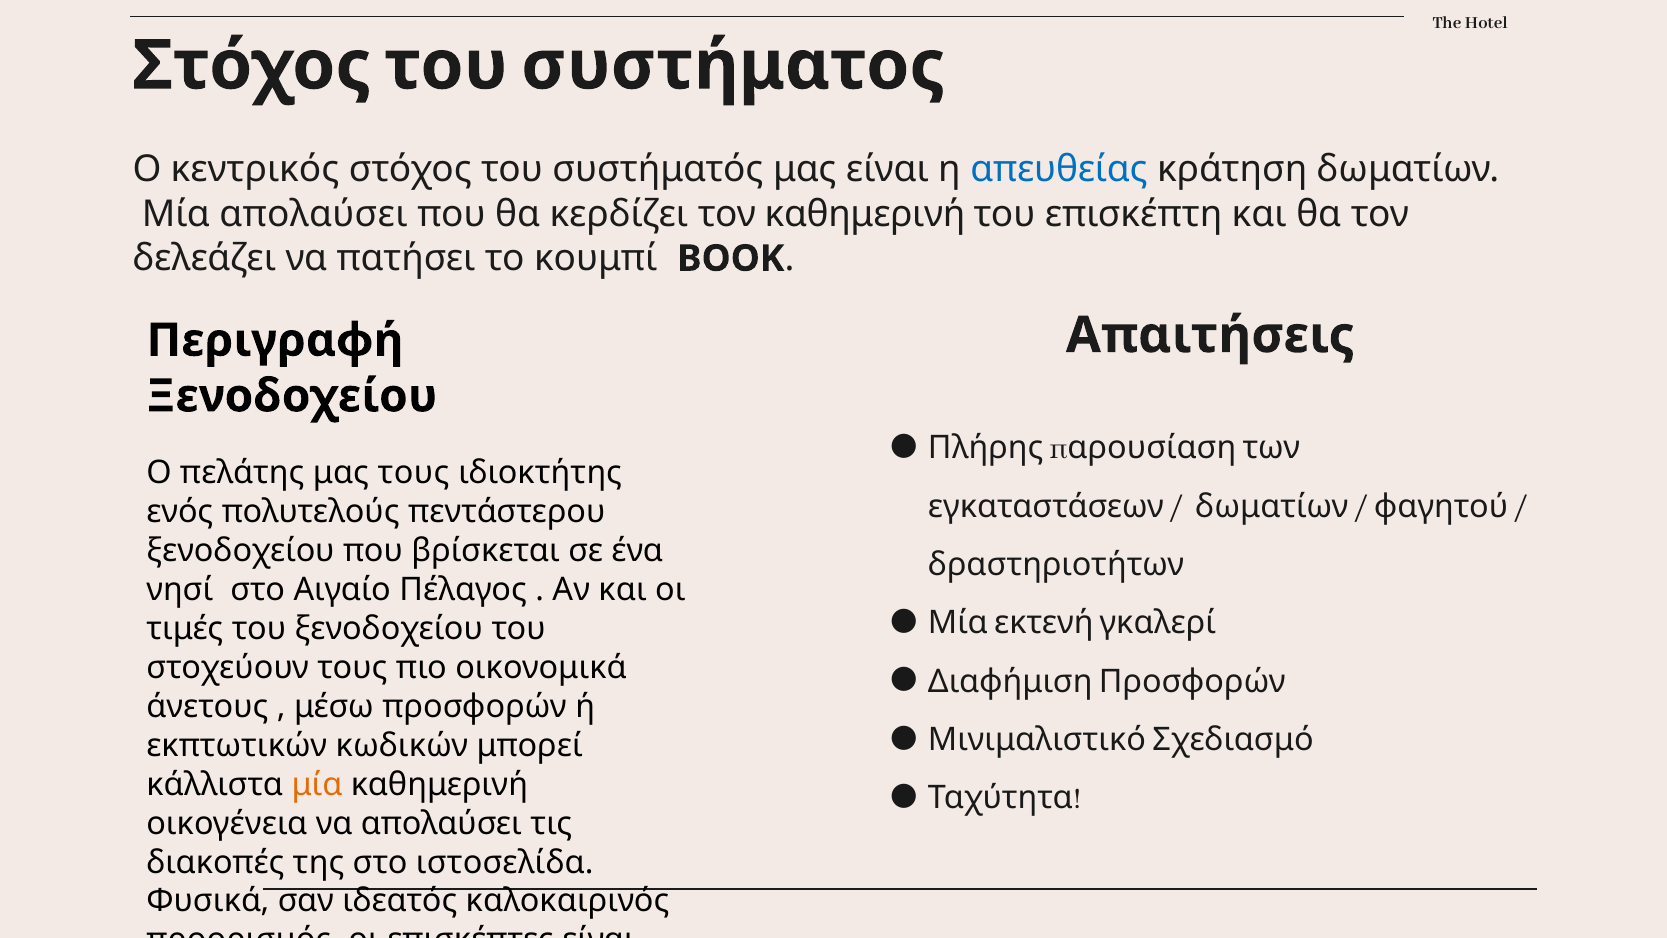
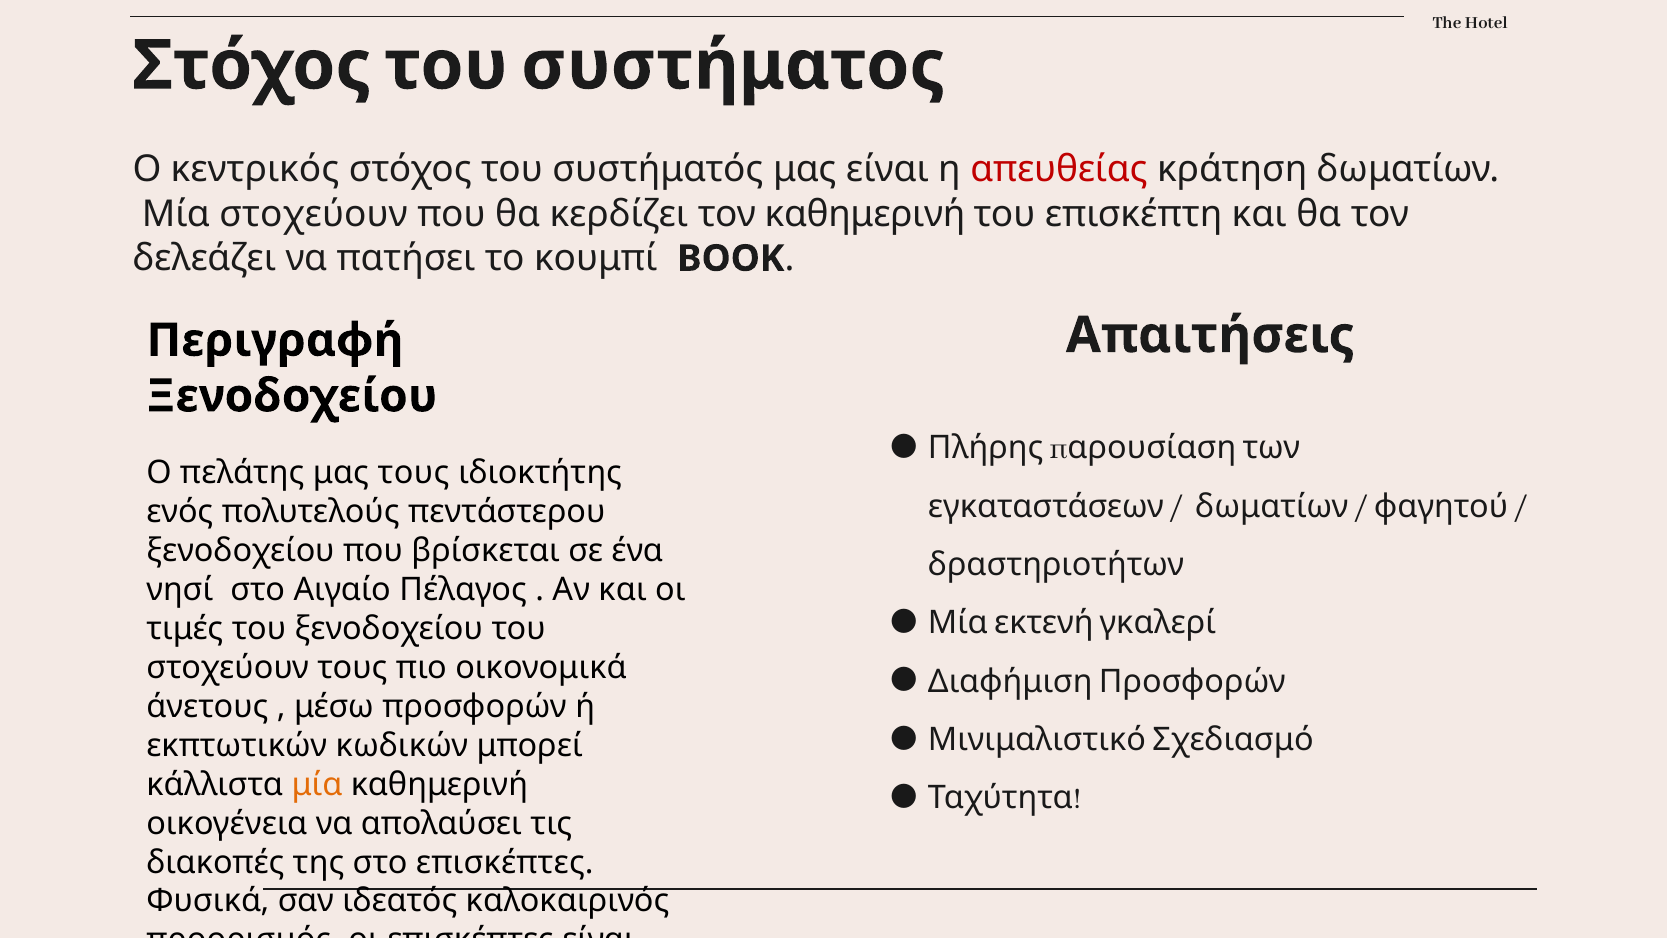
απευθείας colour: blue -> red (1059, 170)
Μία απολαύσει: απολαύσει -> στοχεύουν (314, 214)
στο ιστοσελίδα: ιστοσελίδα -> επισκέπτες (505, 862)
